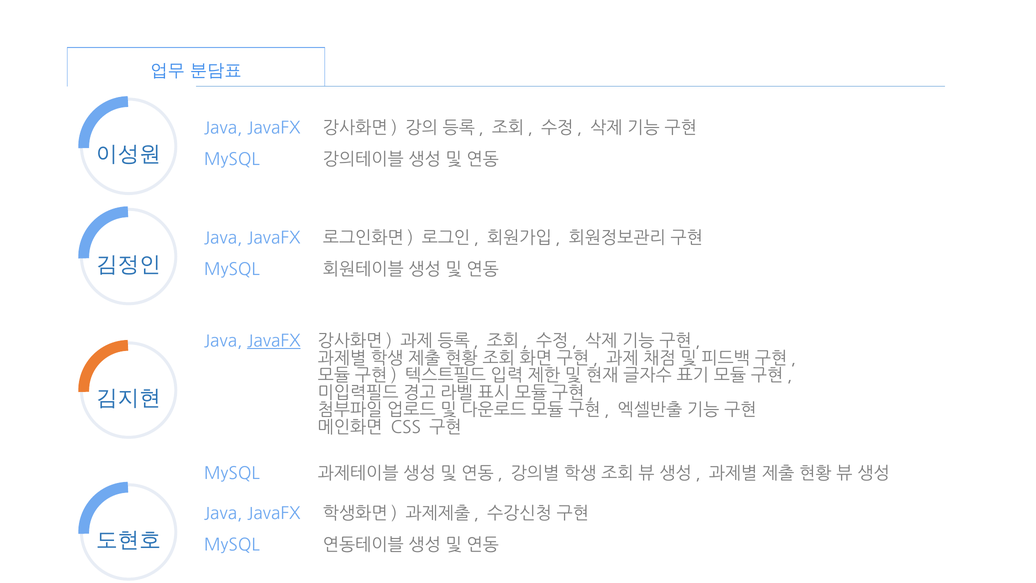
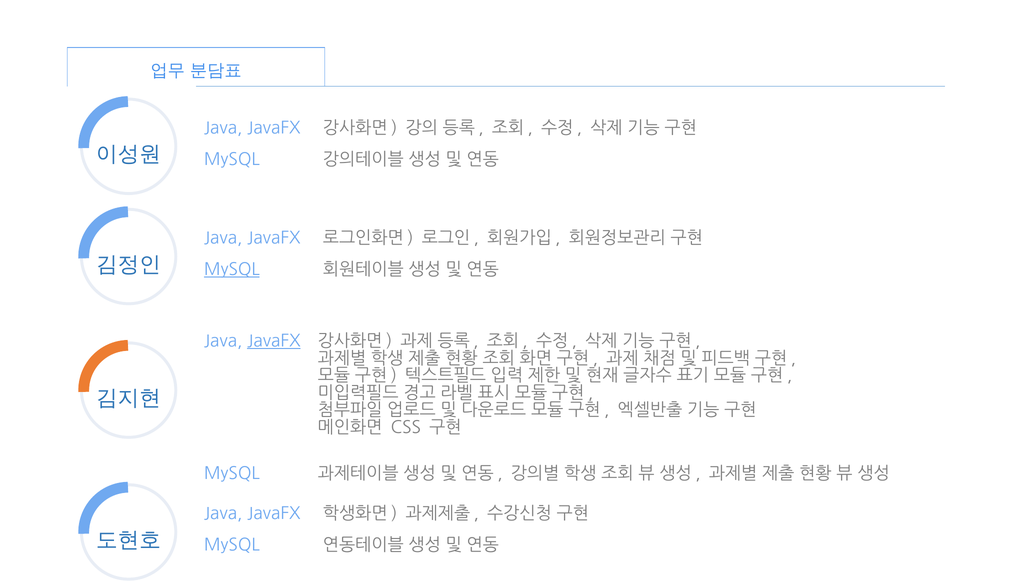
MySQL underline: none -> present (232, 269)
